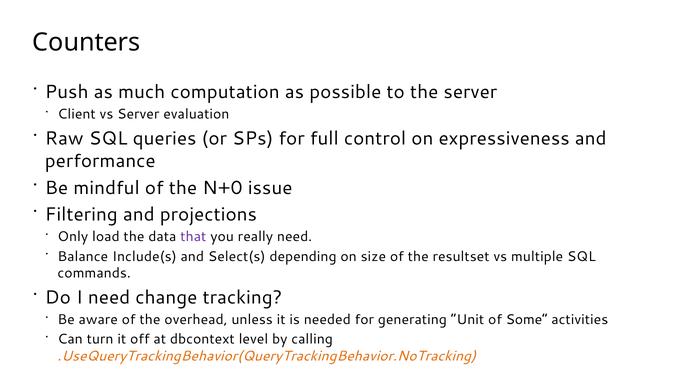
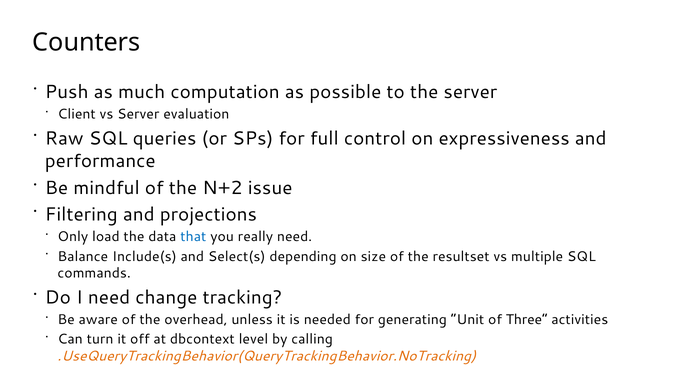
N+0: N+0 -> N+2 (222, 188)
that colour: purple -> blue (193, 237)
Some: Some -> Three (527, 319)
